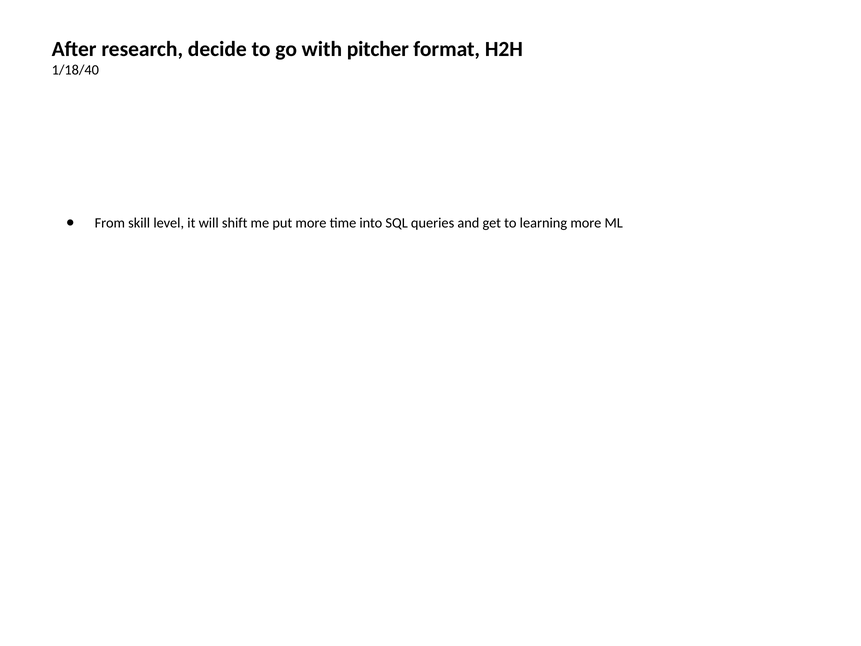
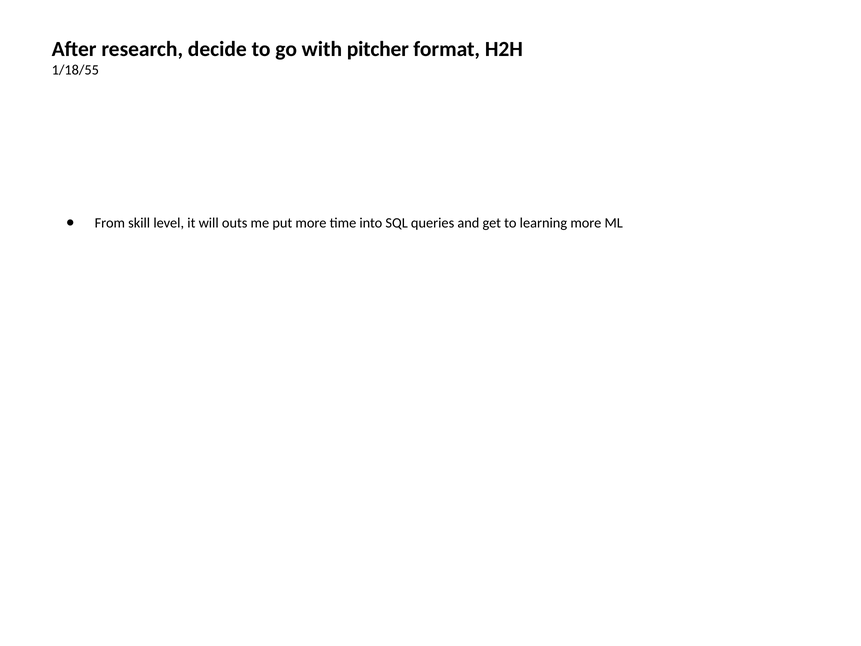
1/18/40: 1/18/40 -> 1/18/55 (75, 70)
shift: shift -> outs (235, 223)
